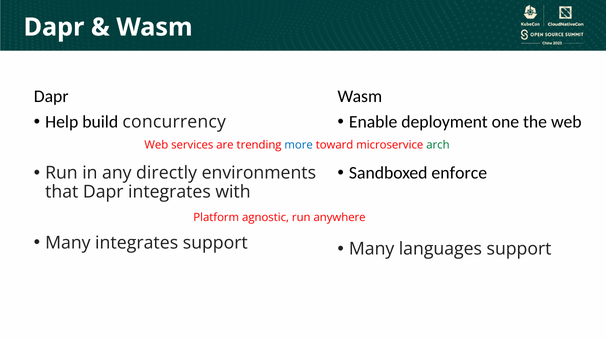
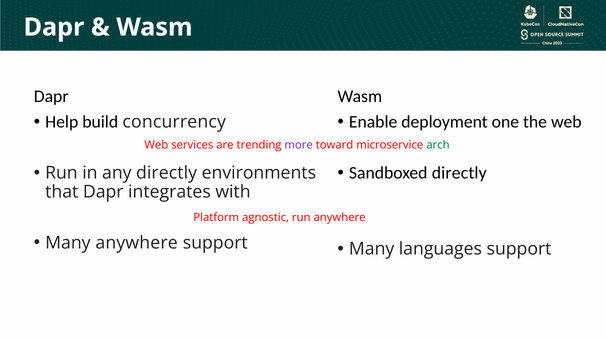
more colour: blue -> purple (299, 145)
Sandboxed enforce: enforce -> directly (459, 173)
Many integrates: integrates -> anywhere (137, 243)
